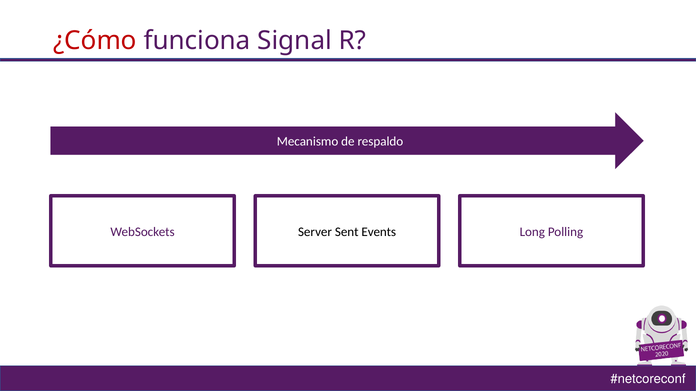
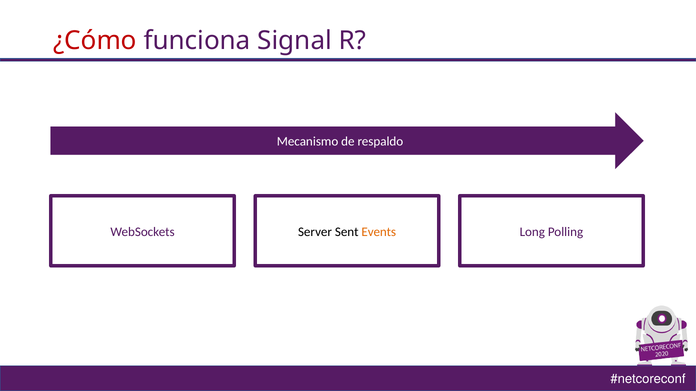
Events colour: black -> orange (379, 232)
